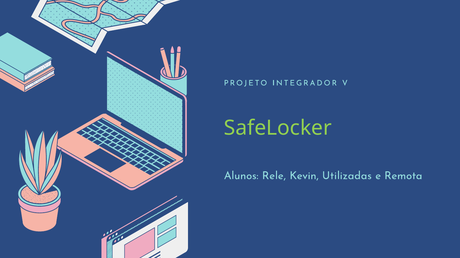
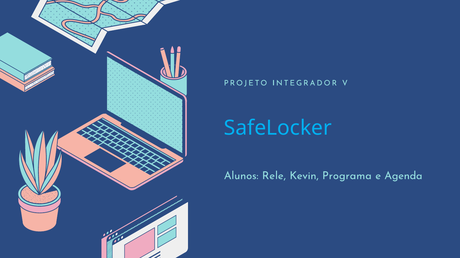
SafeLocker colour: light green -> light blue (278, 128)
Utilizadas: Utilizadas -> Programa (347, 176)
Remota: Remota -> Agenda (403, 176)
